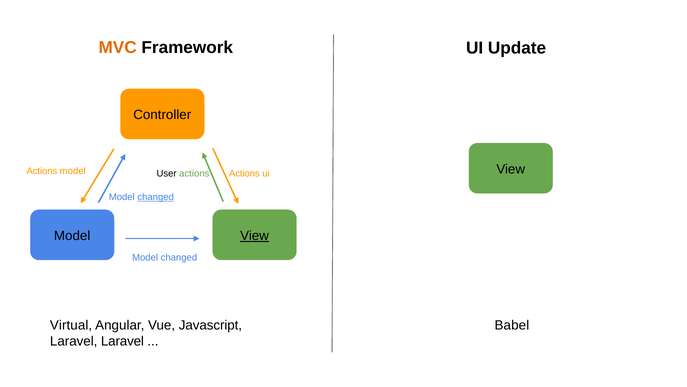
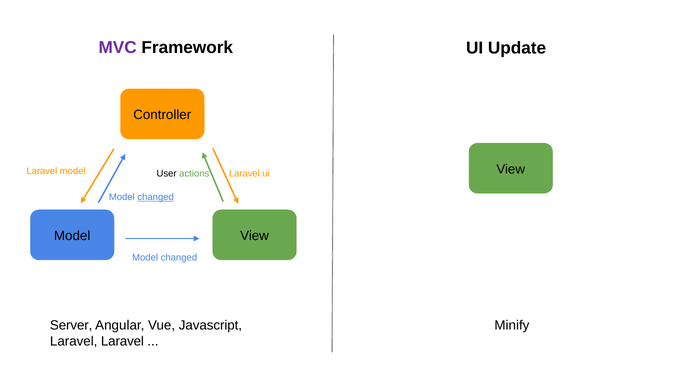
MVC colour: orange -> purple (118, 48)
Actions: Actions -> Laravel (42, 171)
model Actions: Actions -> Laravel (244, 173)
View underline: present -> none (255, 235)
Virtual: Virtual -> Server (71, 325)
Babel: Babel -> Minify (512, 325)
